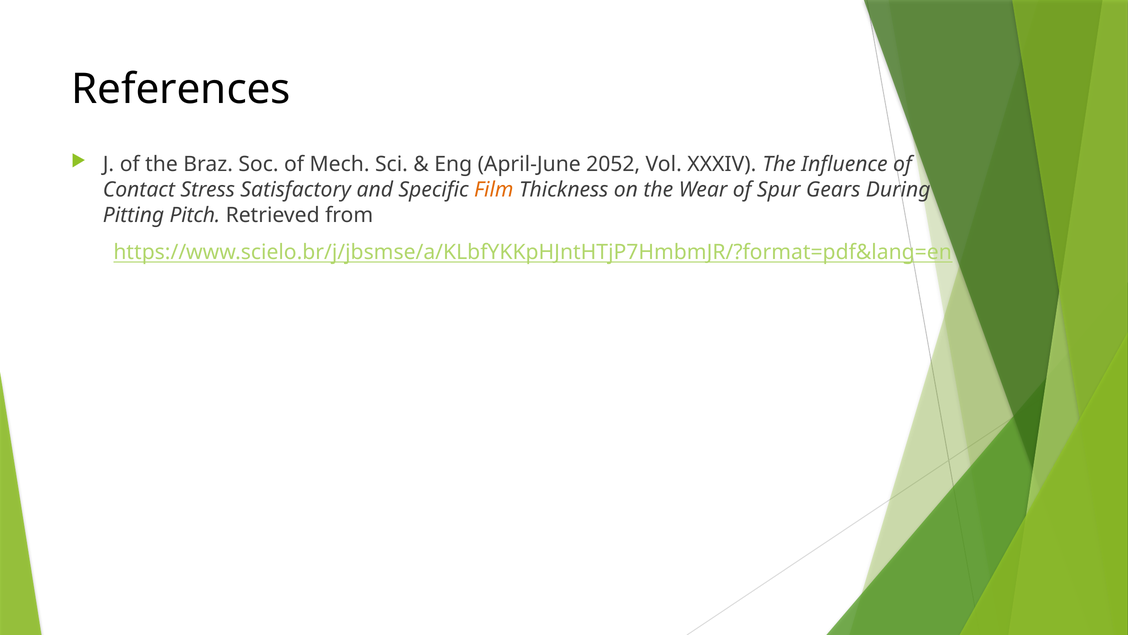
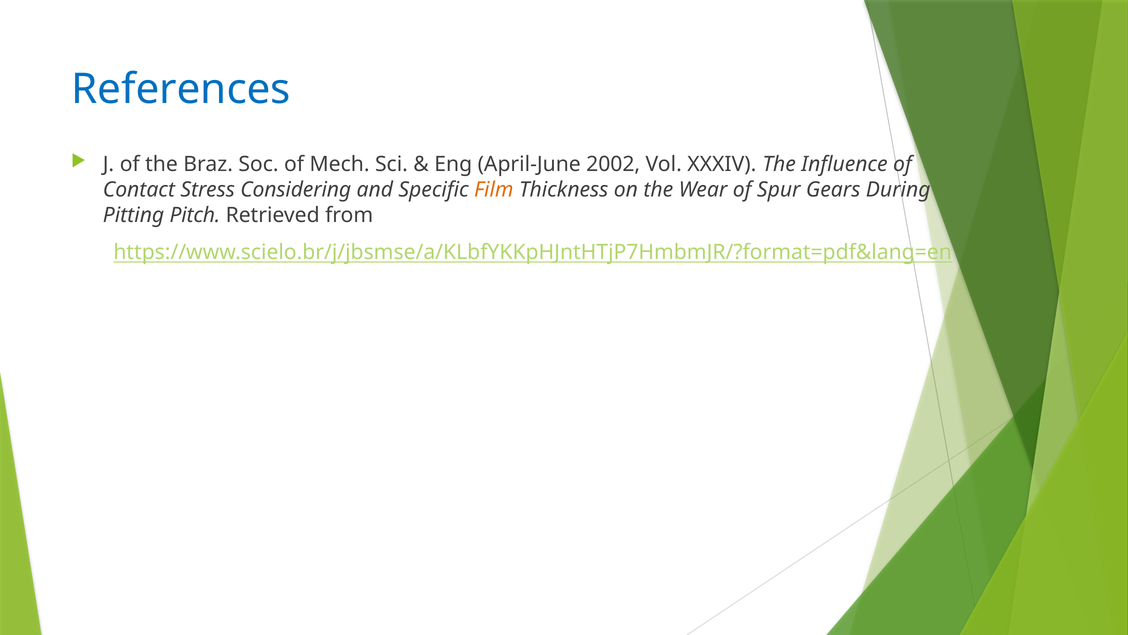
References colour: black -> blue (181, 89)
2052: 2052 -> 2002 (613, 164)
Satisfactory: Satisfactory -> Considering (296, 190)
